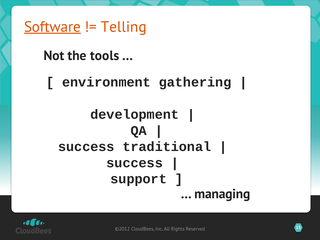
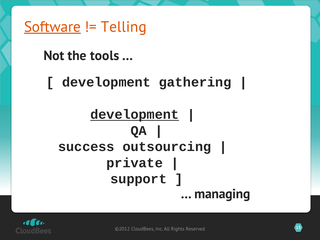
environment: environment -> development (106, 82)
development underline: none -> present (135, 115)
traditional: traditional -> outsourcing (167, 147)
success: success -> private (135, 163)
